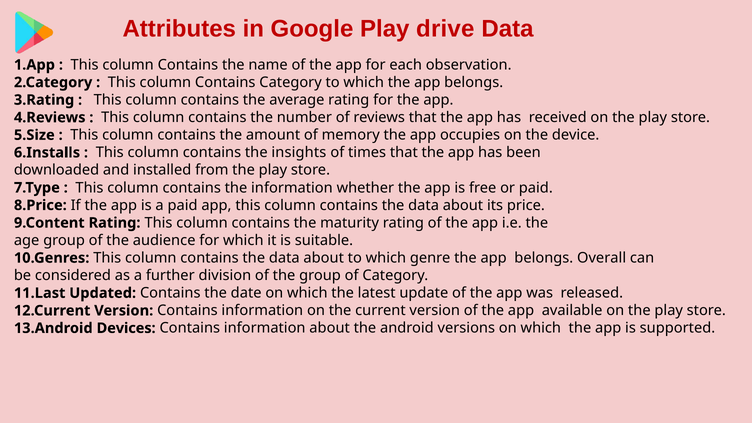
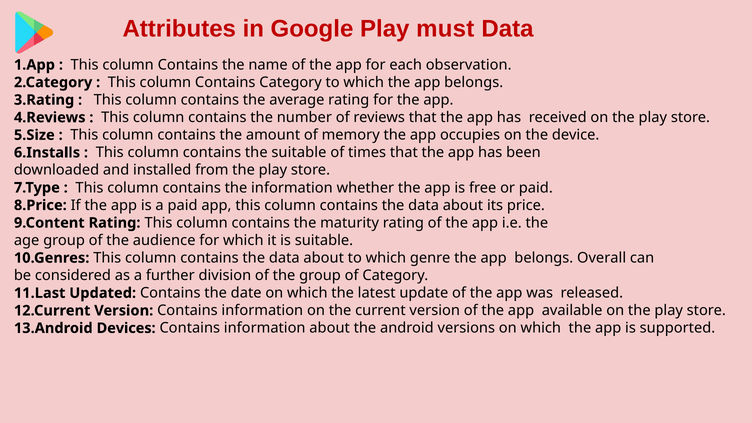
drive: drive -> must (445, 29)
the insights: insights -> suitable (299, 153)
